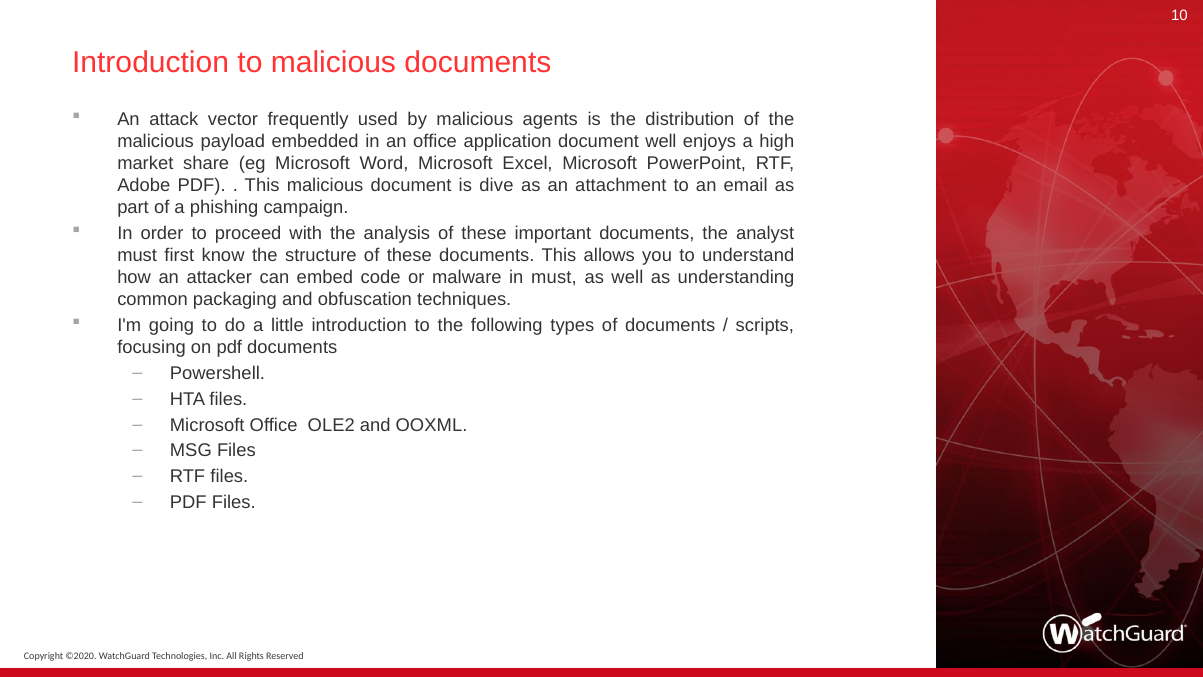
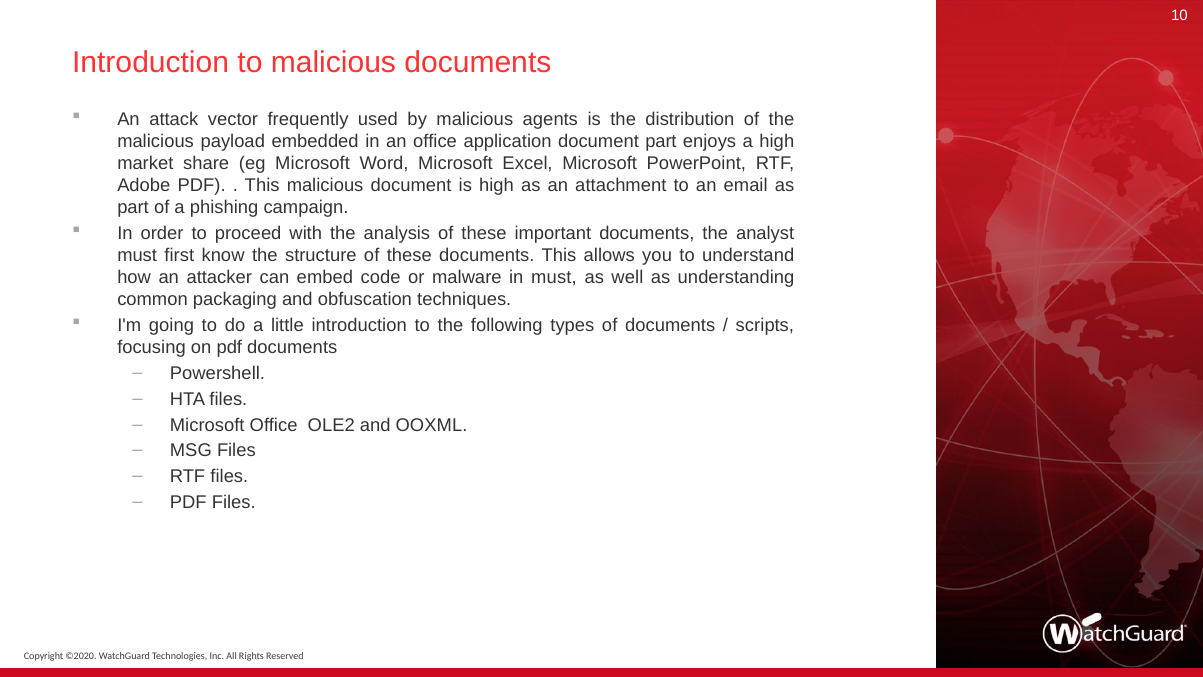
document well: well -> part (661, 142)
is dive: dive -> high (496, 186)
